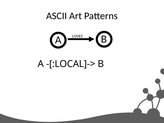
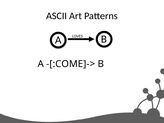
-[:LOCAL]->: -[:LOCAL]-> -> -[:COME]-> (71, 64)
